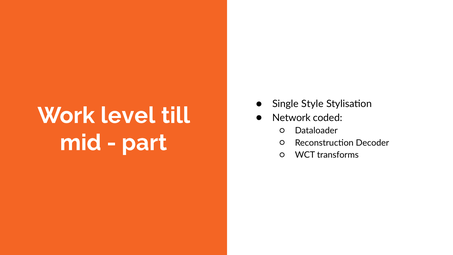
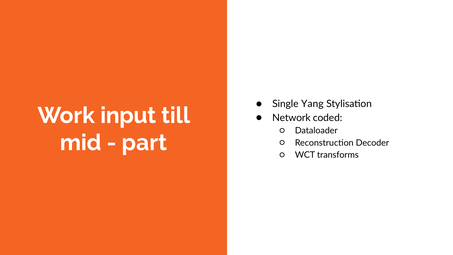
Style: Style -> Yang (312, 104)
level: level -> input (128, 115)
